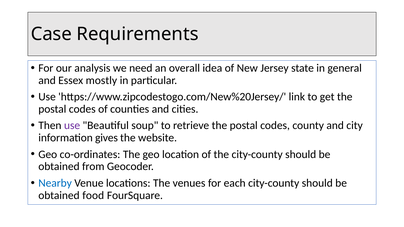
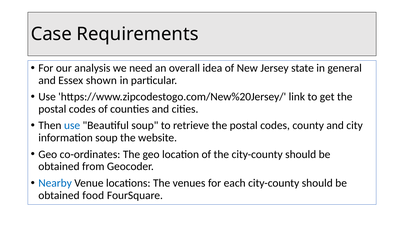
mostly: mostly -> shown (101, 80)
use colour: purple -> blue (72, 126)
information gives: gives -> soup (106, 138)
